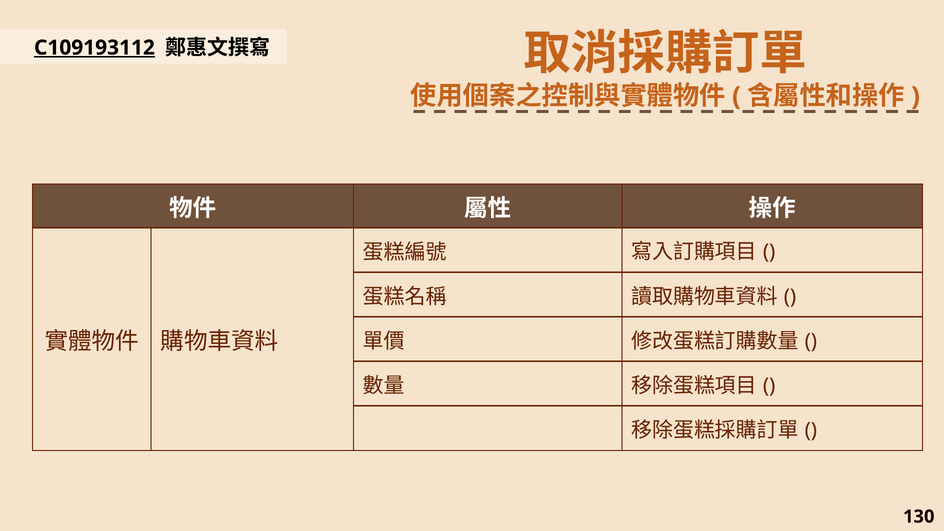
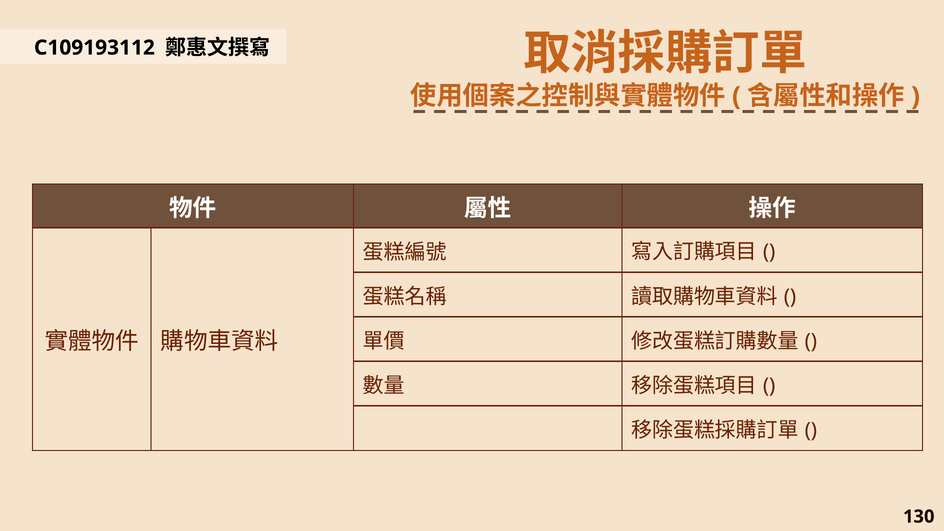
C109193112 underline: present -> none (94, 48)
